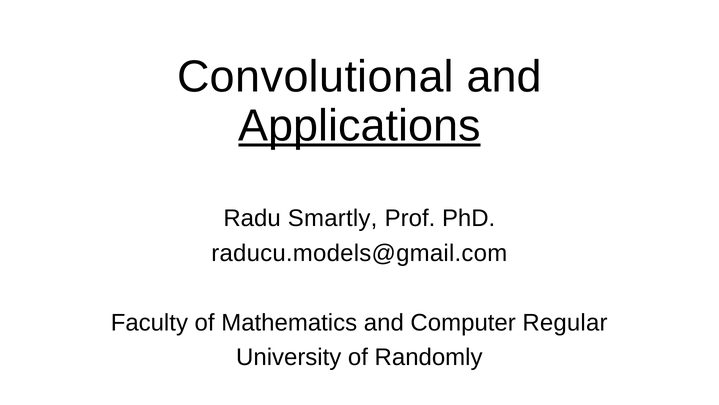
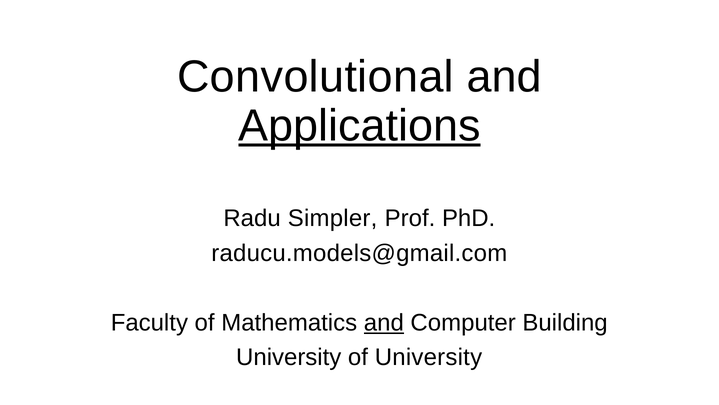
Smartly: Smartly -> Simpler (333, 218)
and underline: none -> present (384, 322)
Regular: Regular -> Building (565, 322)
of Randomly: Randomly -> University (428, 357)
